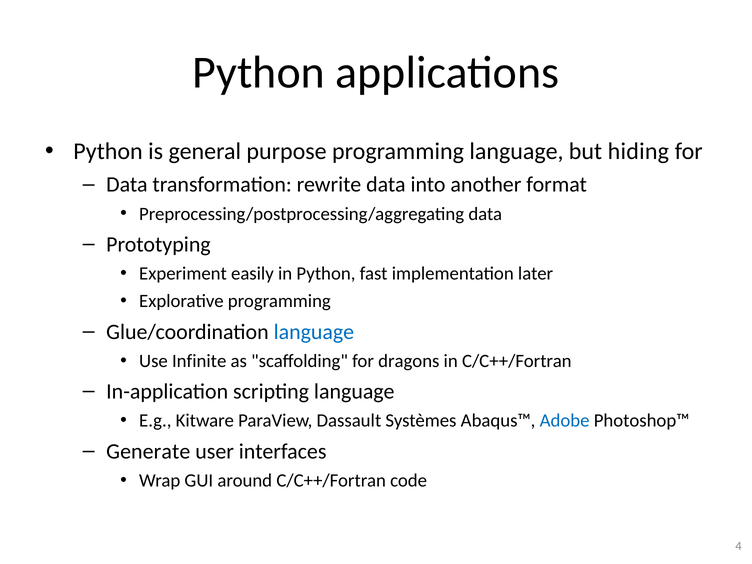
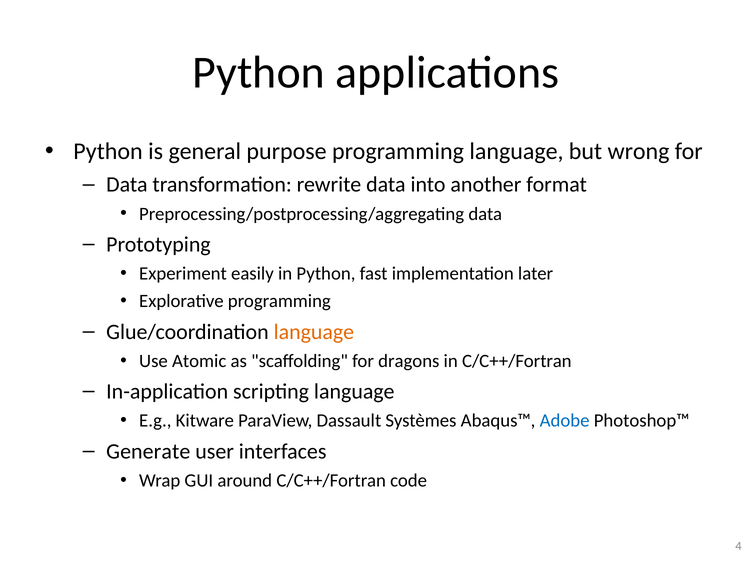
hiding: hiding -> wrong (639, 151)
language colour: blue -> orange (314, 332)
Infinite: Infinite -> Atomic (199, 361)
